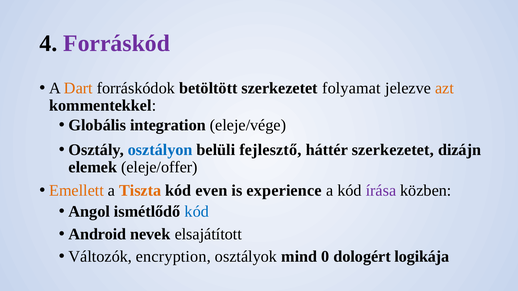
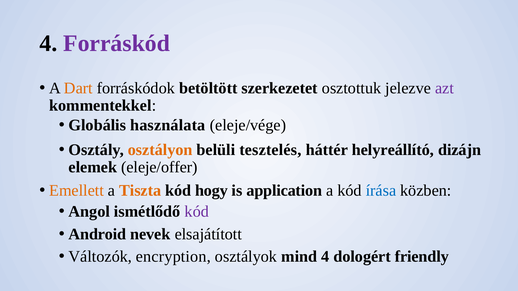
folyamat: folyamat -> osztottuk (352, 88)
azt colour: orange -> purple (444, 88)
integration: integration -> használata (168, 125)
osztályon colour: blue -> orange (160, 150)
fejlesztő: fejlesztő -> tesztelés (270, 150)
háttér szerkezetet: szerkezetet -> helyreállító (393, 150)
even: even -> hogy (212, 191)
experience: experience -> application (284, 191)
írása colour: purple -> blue (381, 191)
kód colour: blue -> purple (197, 212)
mind 0: 0 -> 4 (325, 257)
logikája: logikája -> friendly (422, 257)
